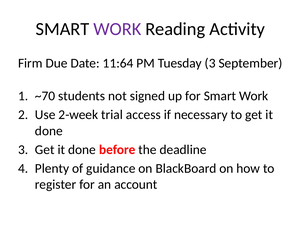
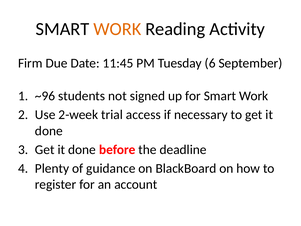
WORK colour: purple -> orange (117, 29)
11:64: 11:64 -> 11:45 (118, 63)
Tuesday 3: 3 -> 6 (210, 63)
~70: ~70 -> ~96 (45, 96)
